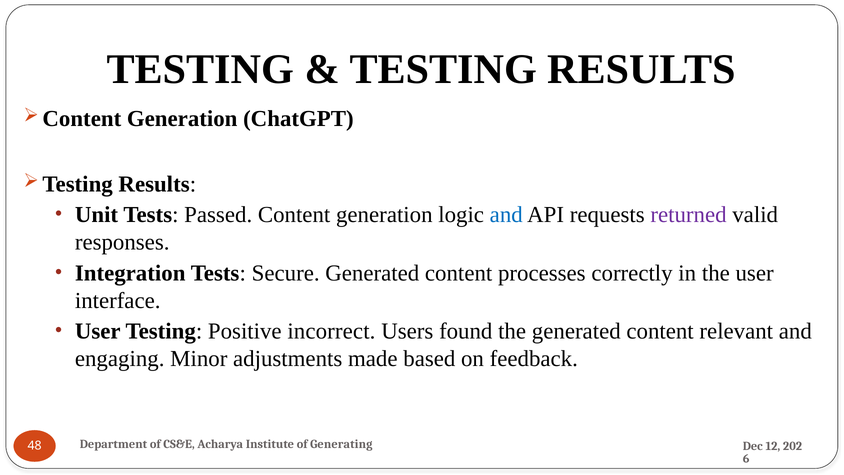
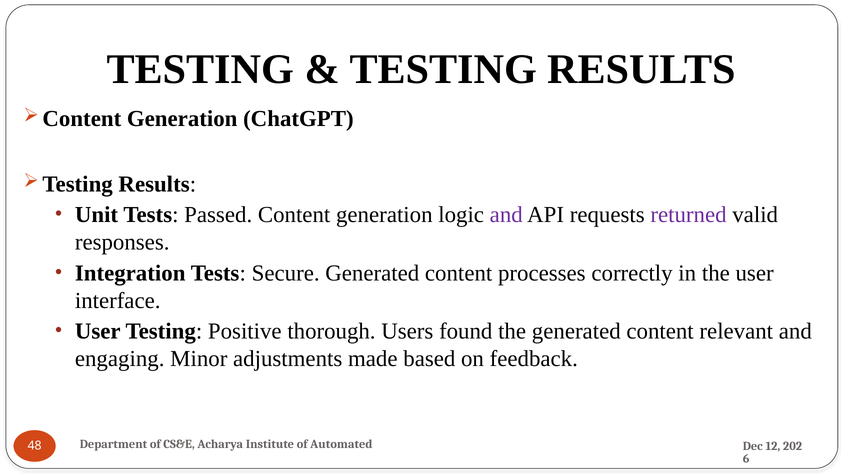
and colour: blue -> purple (506, 215)
incorrect: incorrect -> thorough (331, 331)
Generating: Generating -> Automated (341, 444)
